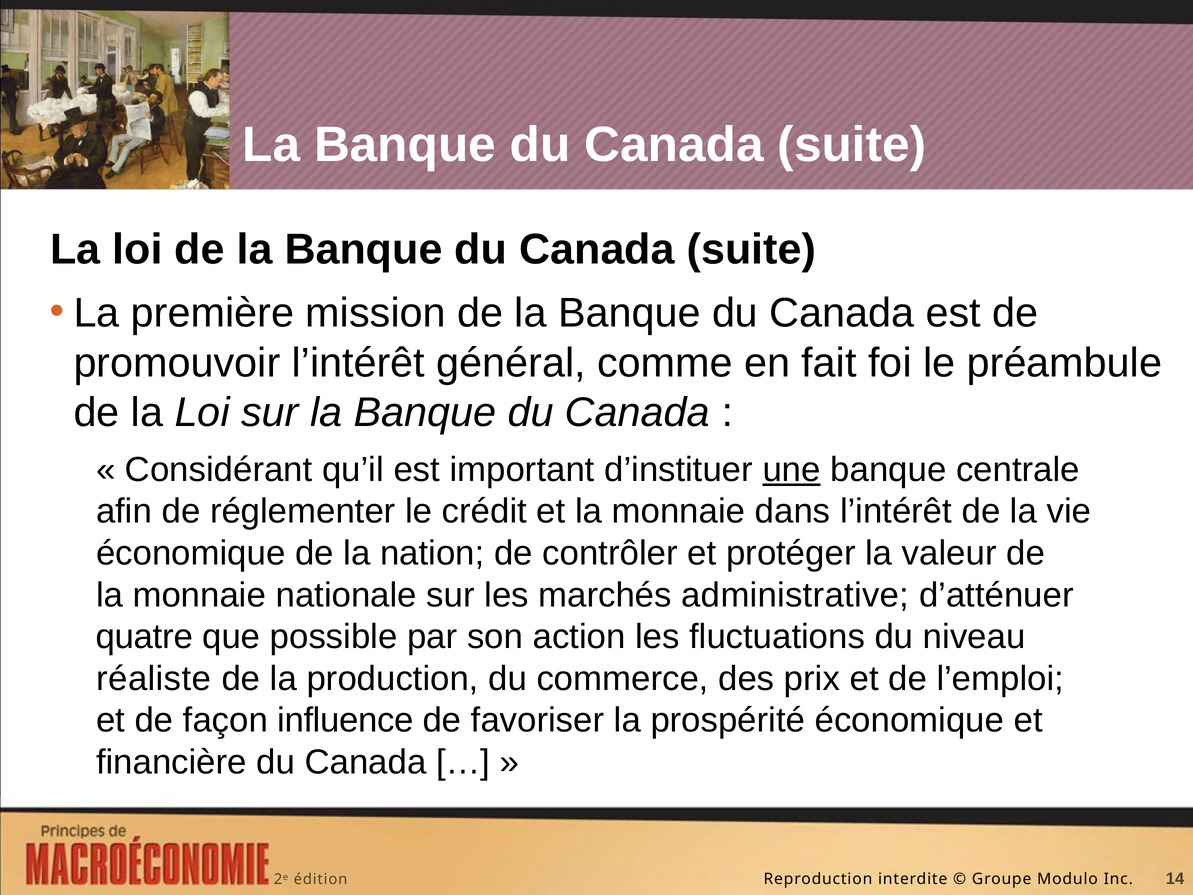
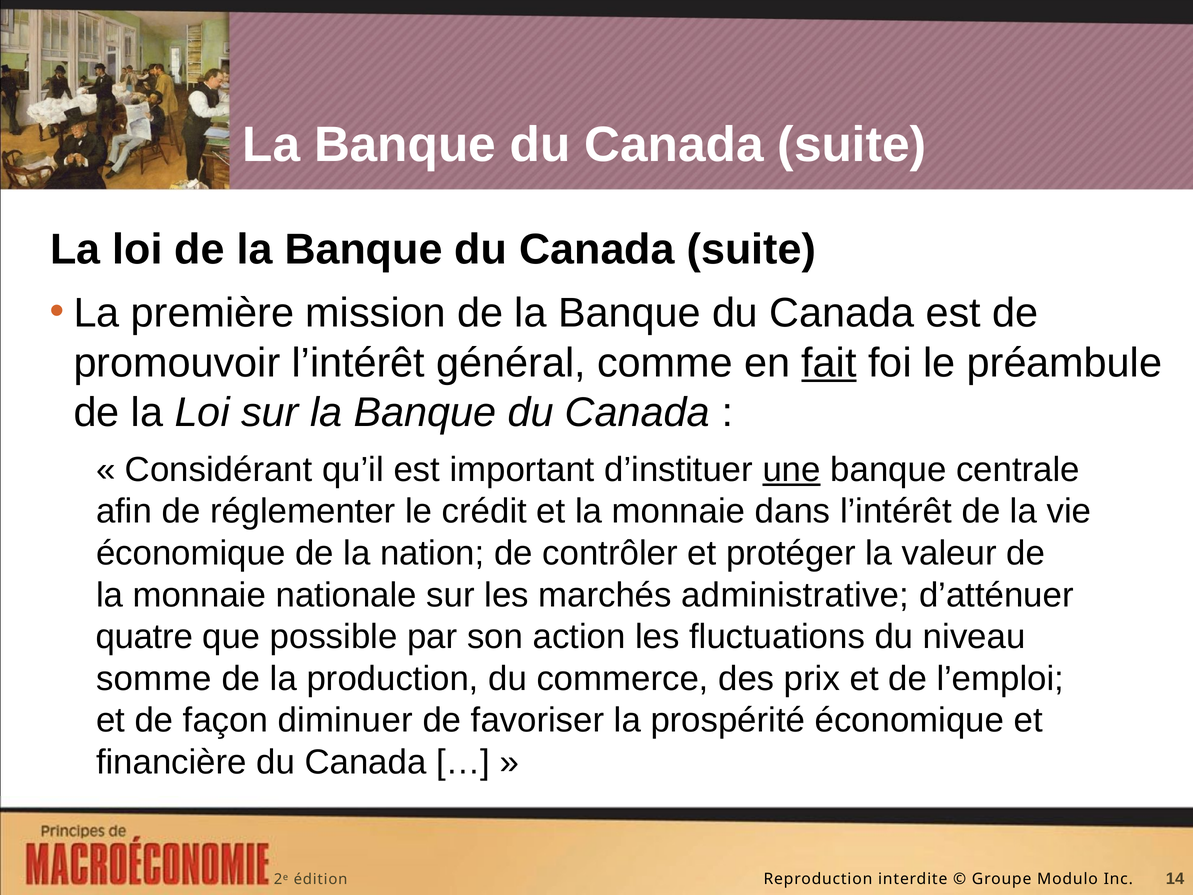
fait underline: none -> present (829, 363)
réaliste: réaliste -> somme (154, 678)
influence: influence -> diminuer (345, 720)
